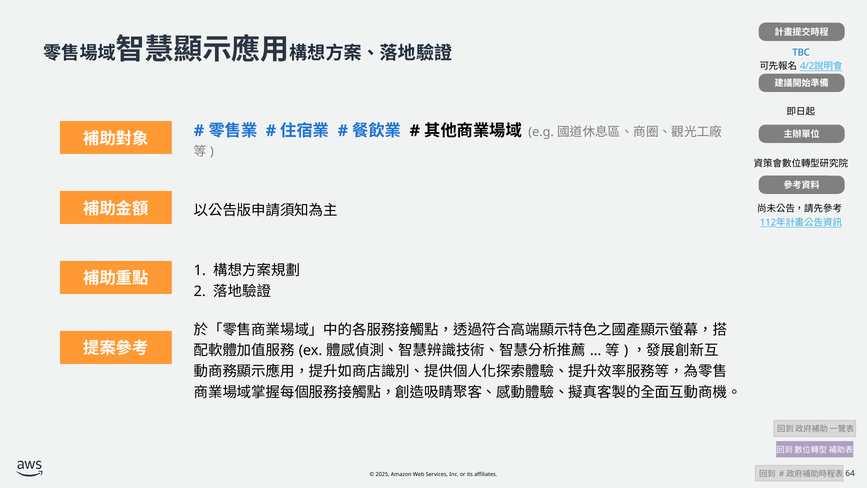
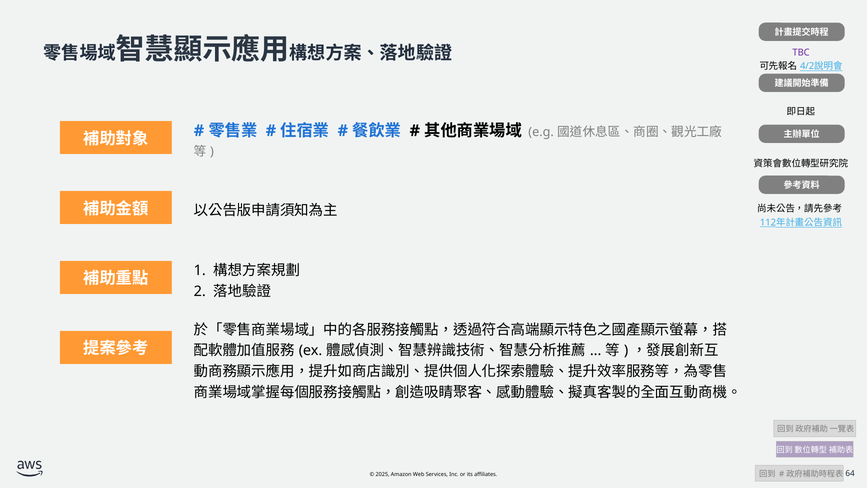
TBC colour: blue -> purple (801, 53)
